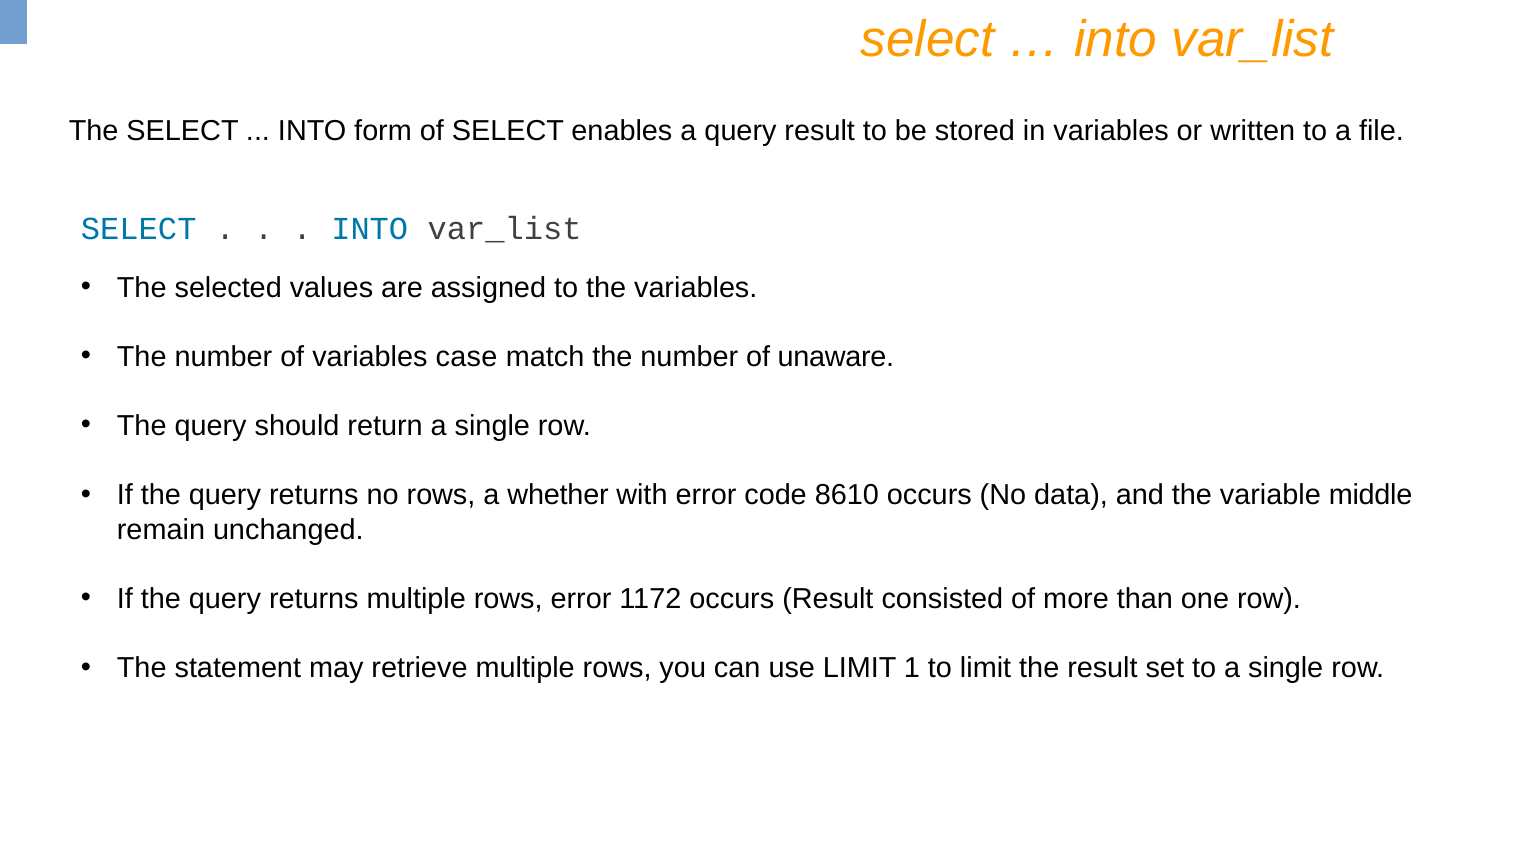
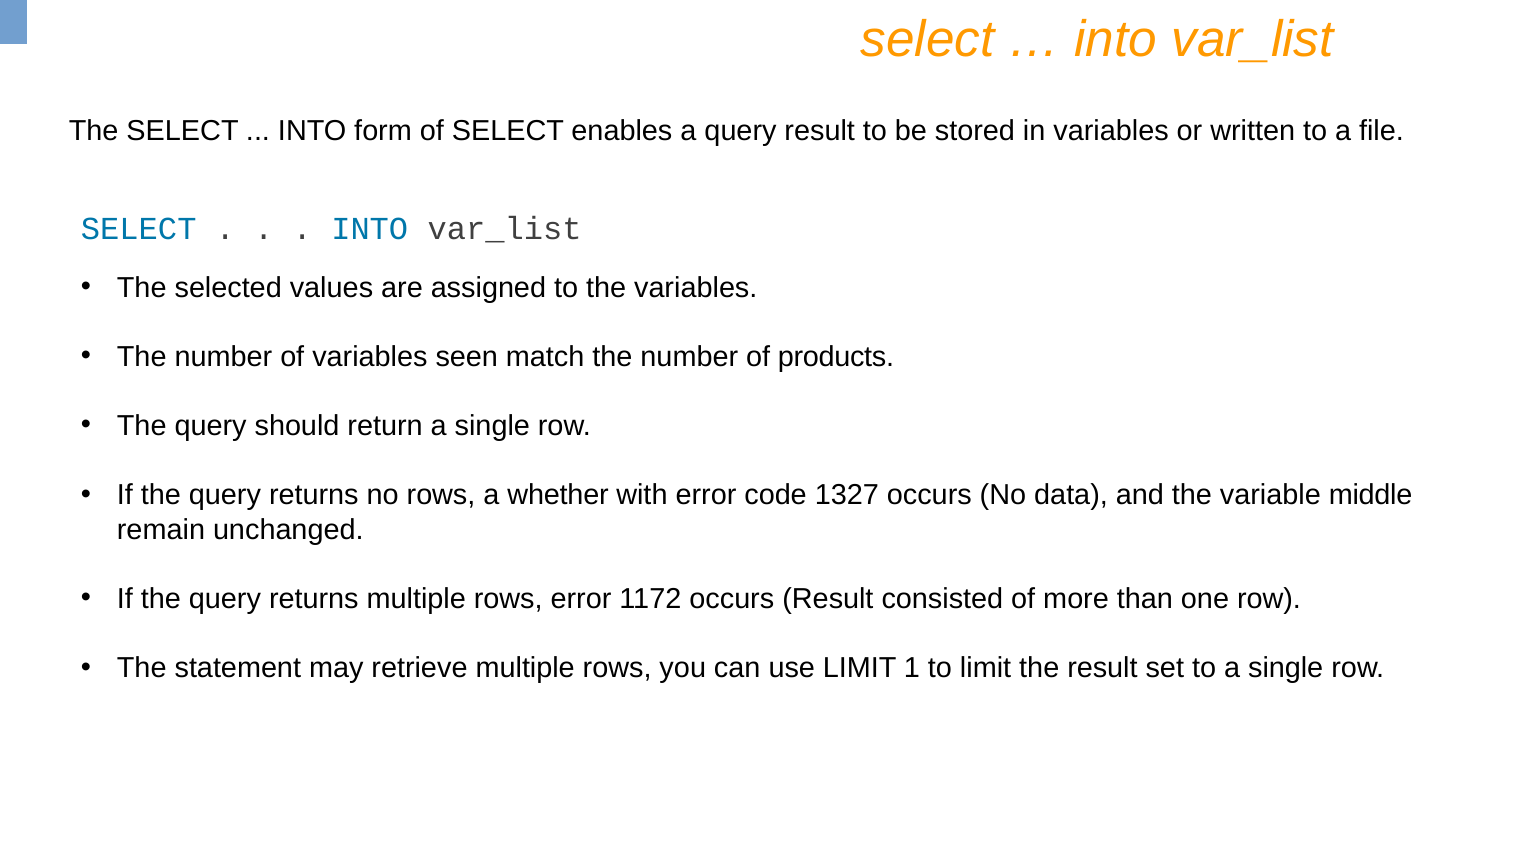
case: case -> seen (467, 357)
unaware: unaware -> products (836, 357)
8610: 8610 -> 1327 (847, 495)
